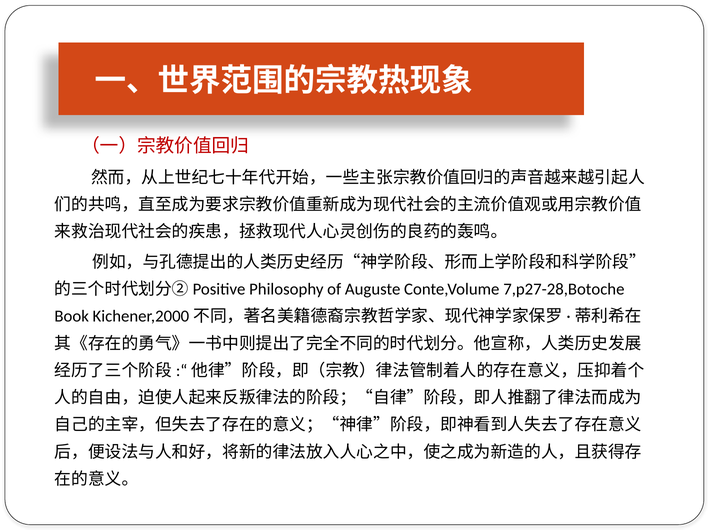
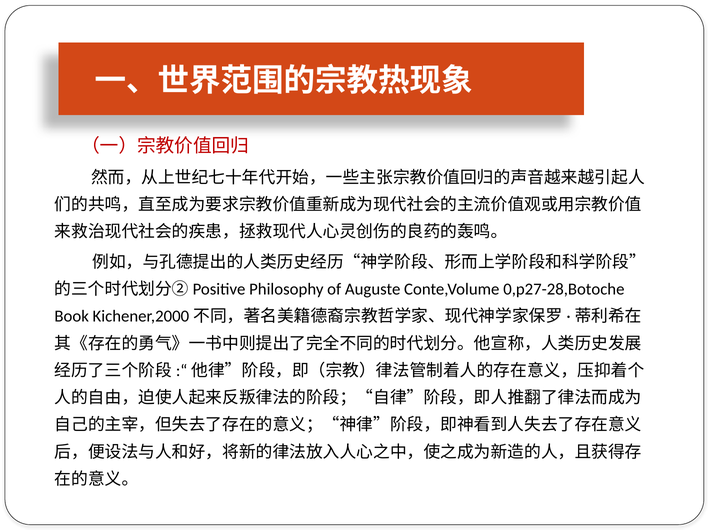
7,p27-28,Botoche: 7,p27-28,Botoche -> 0,p27-28,Botoche (564, 289)
